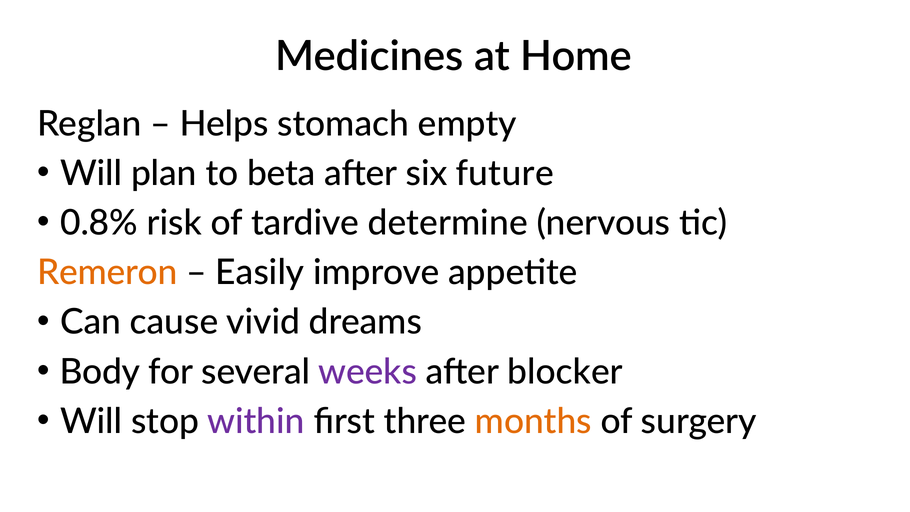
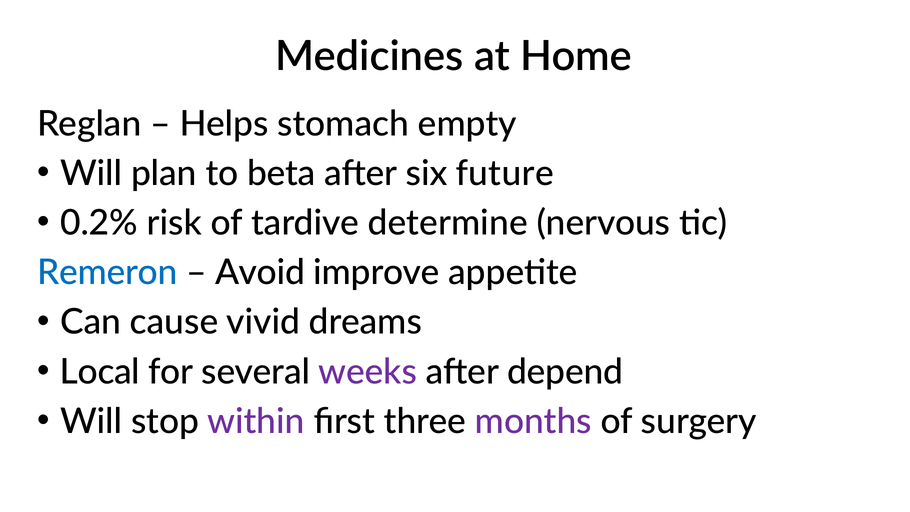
0.8%: 0.8% -> 0.2% (99, 223)
Remeron colour: orange -> blue (107, 273)
Easily: Easily -> Avoid (260, 273)
Body: Body -> Local (100, 372)
blocker: blocker -> depend (565, 372)
months colour: orange -> purple (533, 421)
